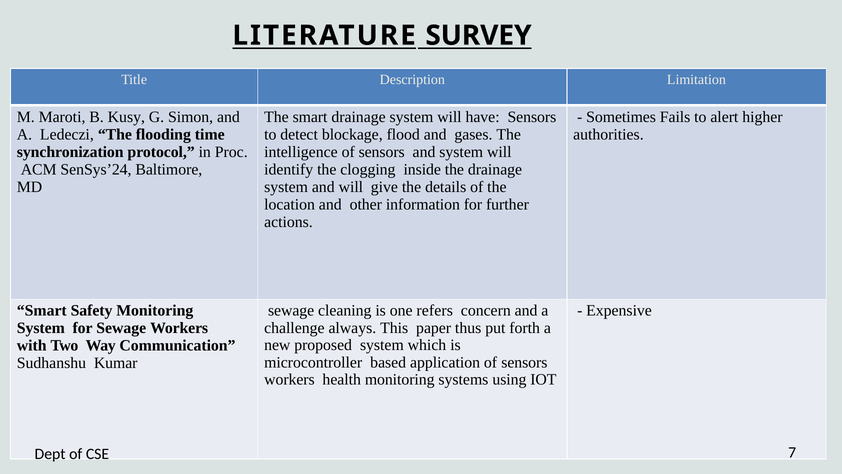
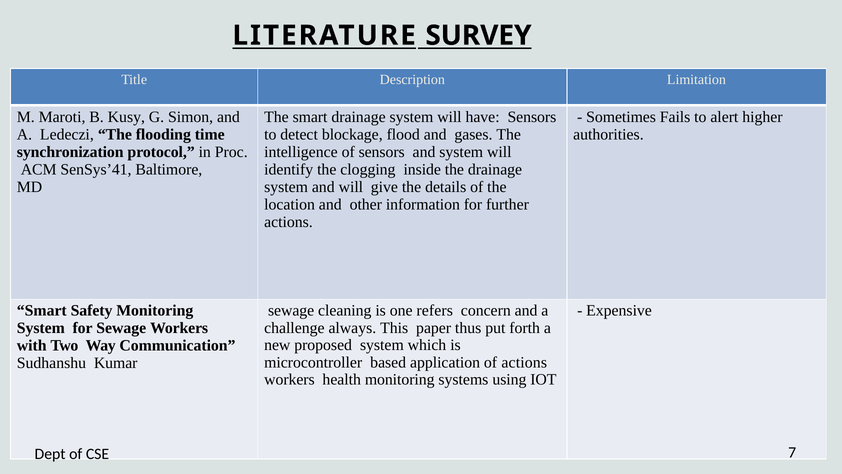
SenSys’24: SenSys’24 -> SenSys’41 (96, 169)
application of sensors: sensors -> actions (524, 362)
